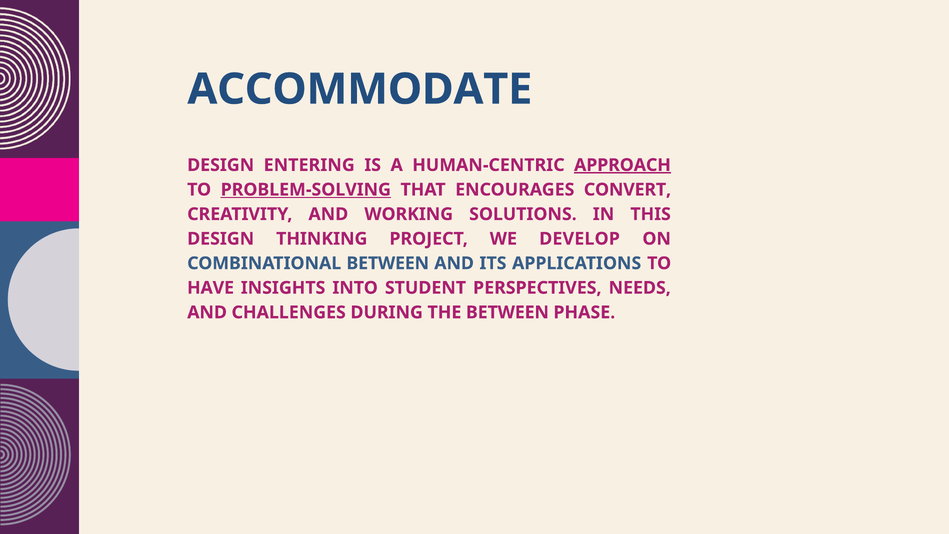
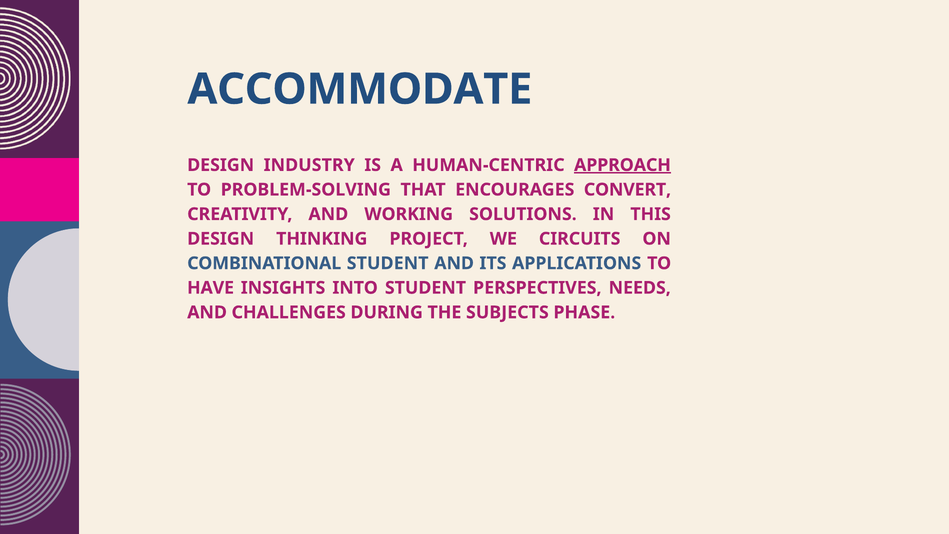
ENTERING: ENTERING -> INDUSTRY (309, 165)
PROBLEM-SOLVING underline: present -> none (306, 190)
DEVELOP: DEVELOP -> CIRCUITS (580, 239)
COMBINATIONAL BETWEEN: BETWEEN -> STUDENT (388, 263)
THE BETWEEN: BETWEEN -> SUBJECTS (507, 312)
